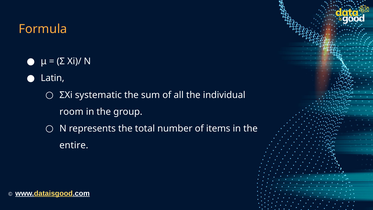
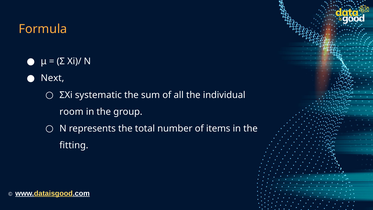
Latin: Latin -> Next (52, 78)
entire: entire -> fitting (74, 145)
